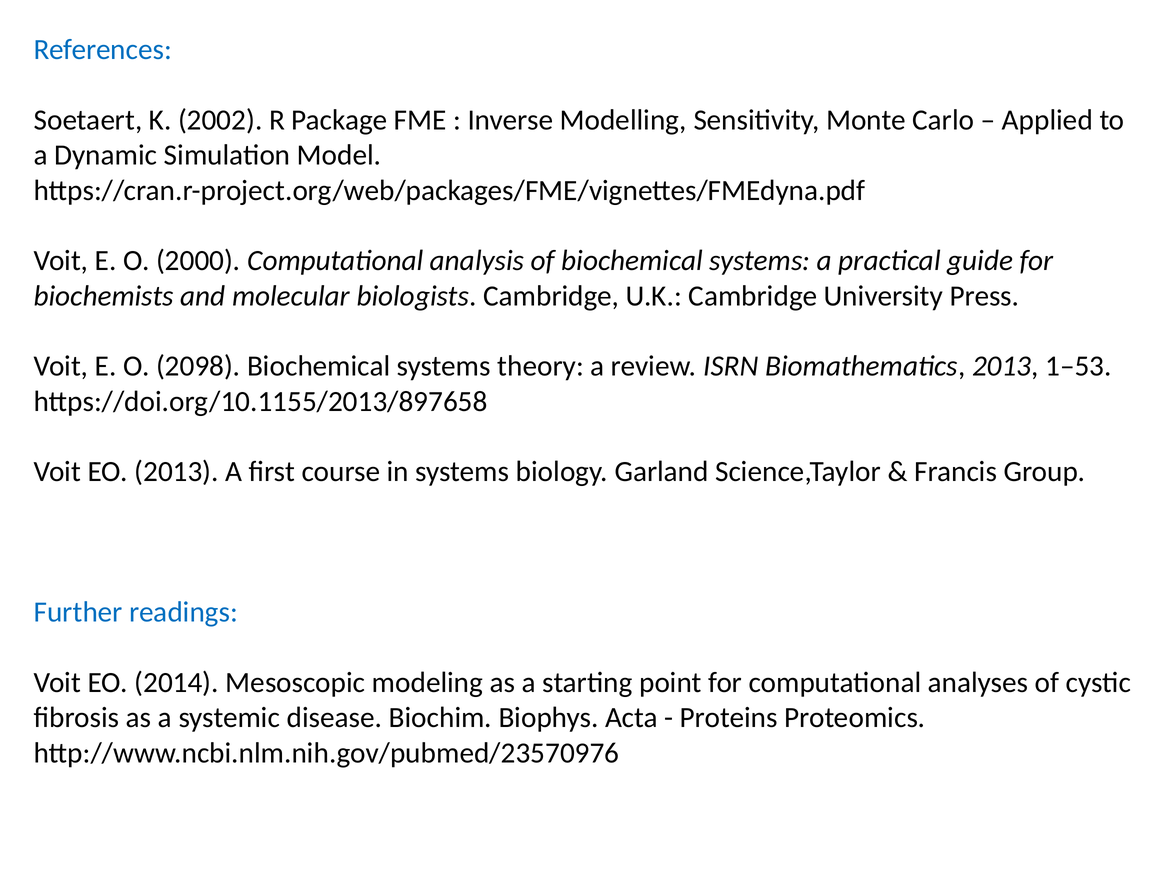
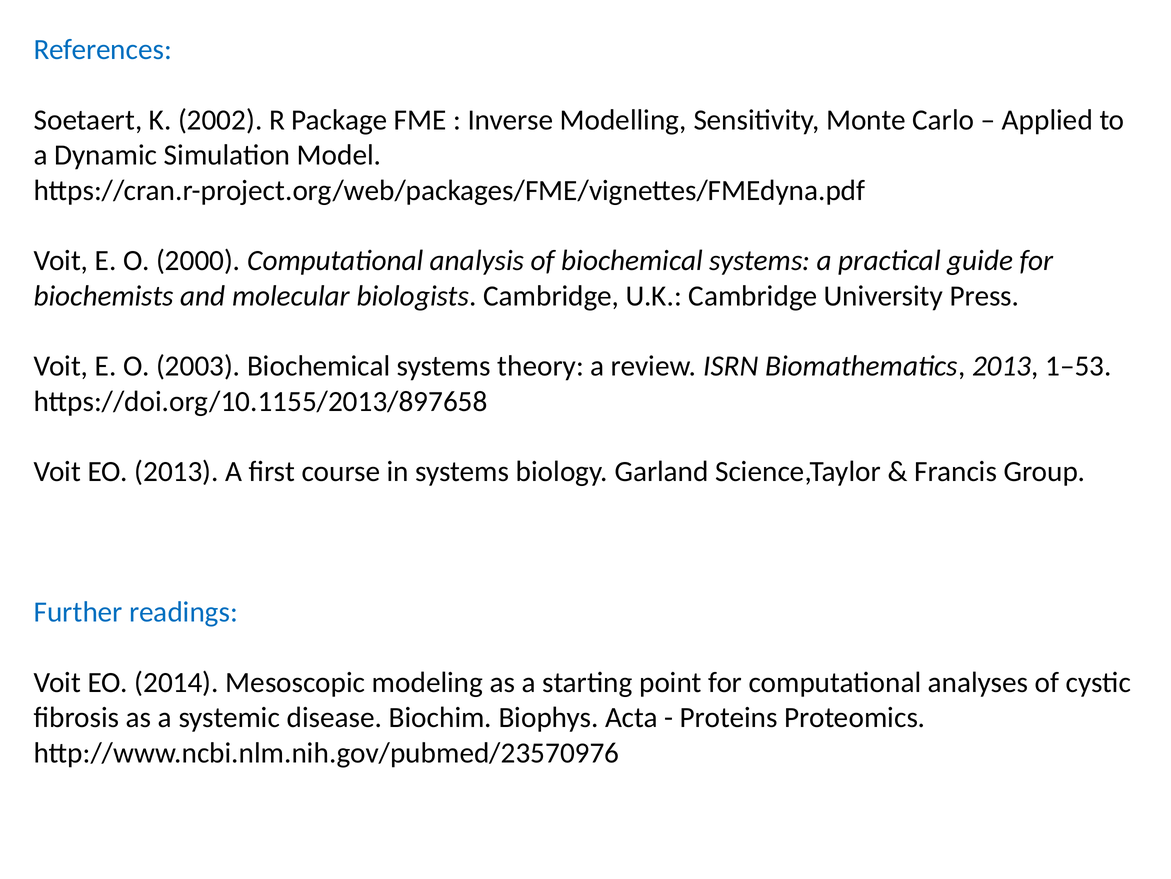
2098: 2098 -> 2003 (198, 366)
